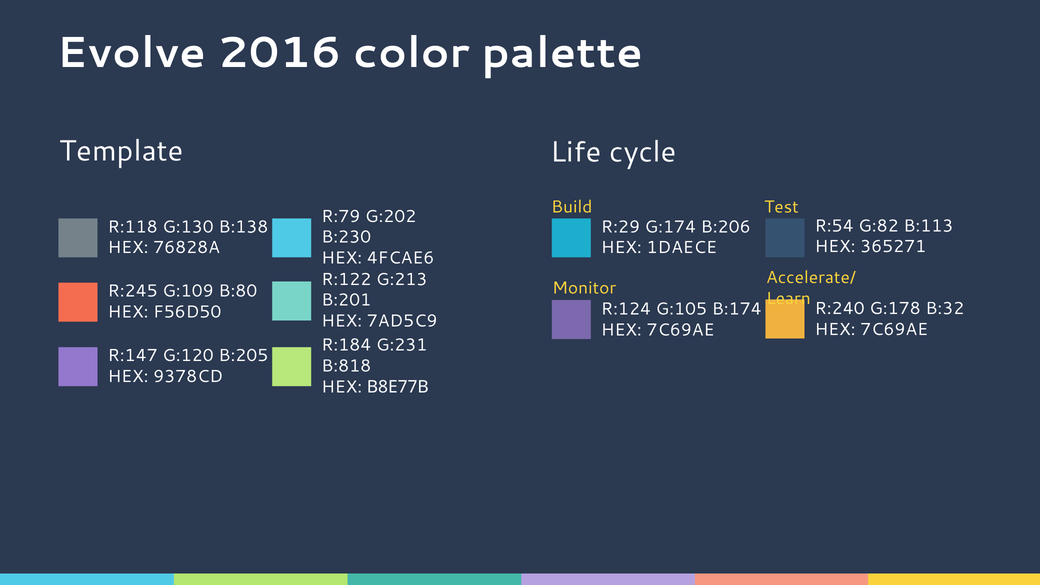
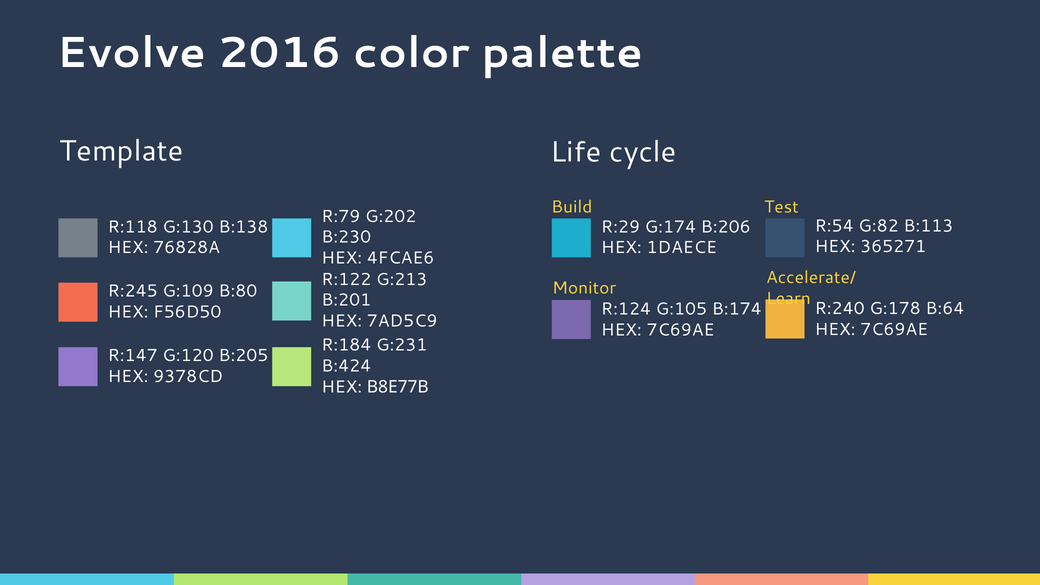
B:32: B:32 -> B:64 (945, 309)
B:818: B:818 -> B:424 (346, 366)
